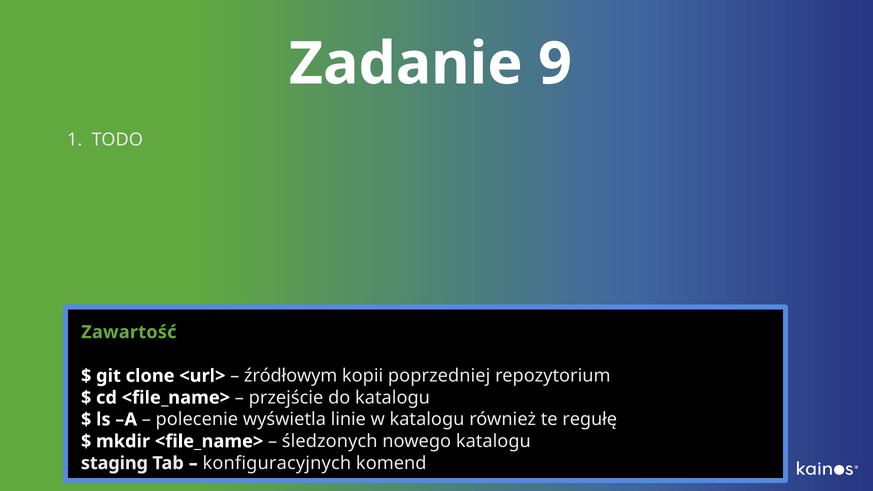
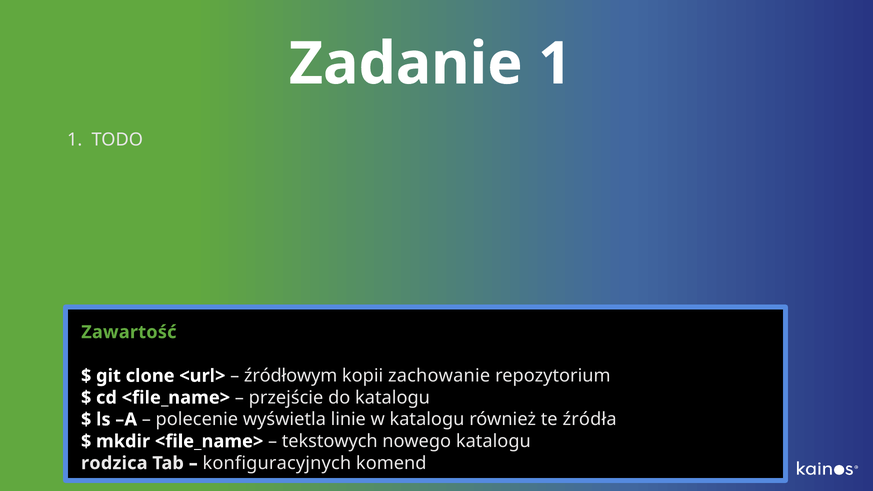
Zadanie 9: 9 -> 1 (555, 64)
poprzedniej: poprzedniej -> zachowanie (439, 376)
regułę: regułę -> źródła (590, 420)
śledzonych: śledzonych -> tekstowych (330, 441)
staging: staging -> rodzica (114, 463)
